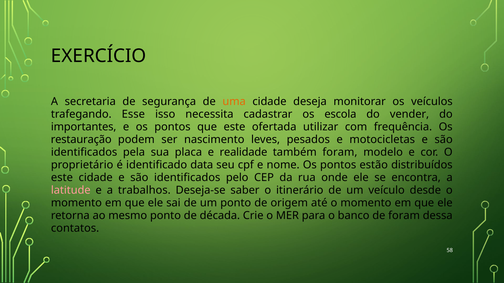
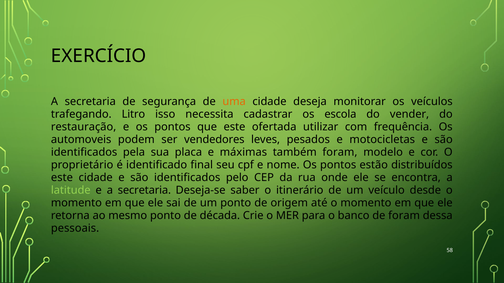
Esse: Esse -> Litro (133, 114)
importantes: importantes -> restauração (84, 127)
restauração: restauração -> automoveis (81, 140)
nascimento: nascimento -> vendedores (214, 140)
realidade: realidade -> máximas (243, 153)
data: data -> final (202, 165)
latitude colour: pink -> light green (71, 191)
e a trabalhos: trabalhos -> secretaria (144, 191)
contatos: contatos -> pessoais (75, 229)
